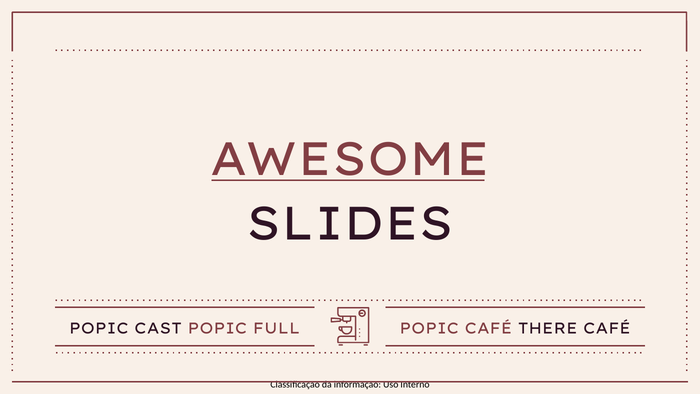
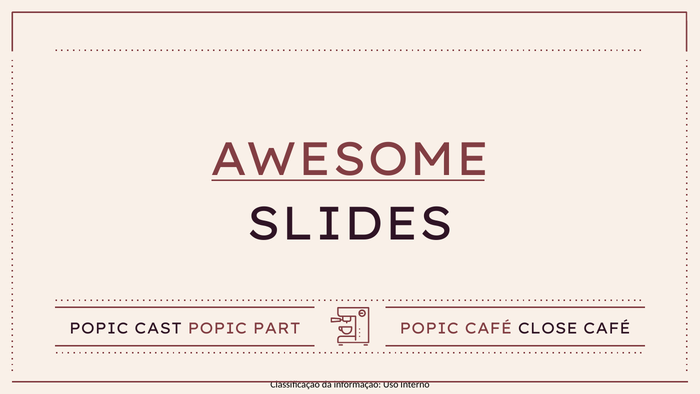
FULL: FULL -> PART (277, 329)
THERE: THERE -> CLOSE (548, 329)
